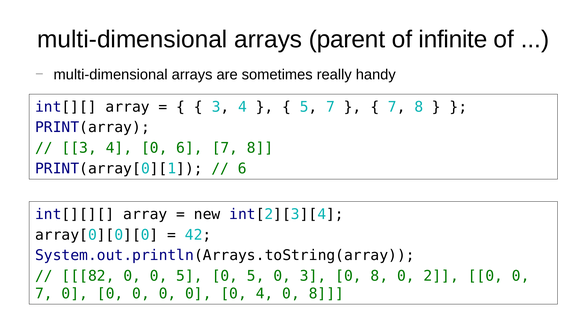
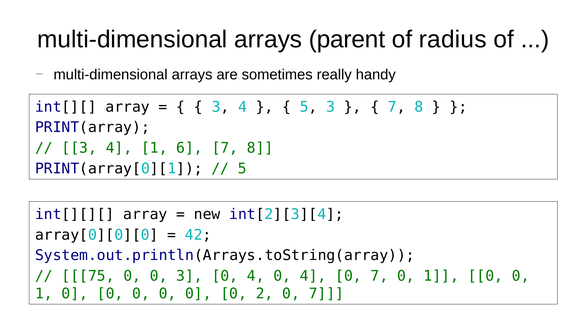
infinite: infinite -> radius (453, 39)
5 7: 7 -> 3 (331, 107)
3 4 0: 0 -> 1 (154, 148)
6: 6 -> 5 (242, 169)
82: 82 -> 75 (88, 276)
0 0 5: 5 -> 3 (190, 276)
5: 5 -> 4 (256, 276)
3: 3 -> 4 (313, 276)
8: 8 -> 7 (379, 276)
2: 2 -> 1 (441, 276)
7: 7 -> 1 (44, 294)
0 4: 4 -> 2 (265, 294)
8: 8 -> 7 (326, 294)
